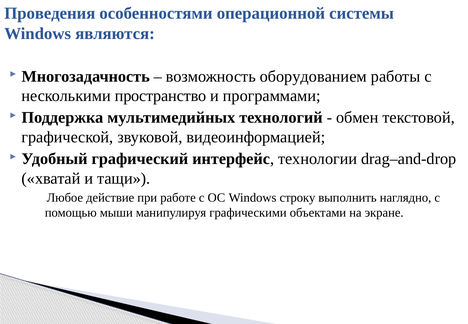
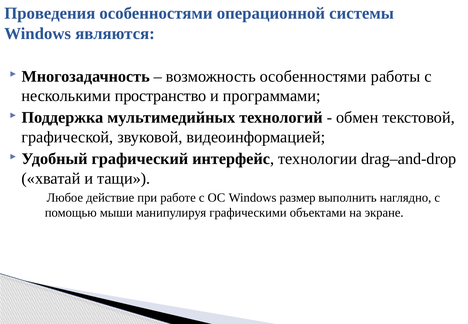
возможность оборудованием: оборудованием -> особенностями (313, 76)
строку: строку -> размер (297, 198)
